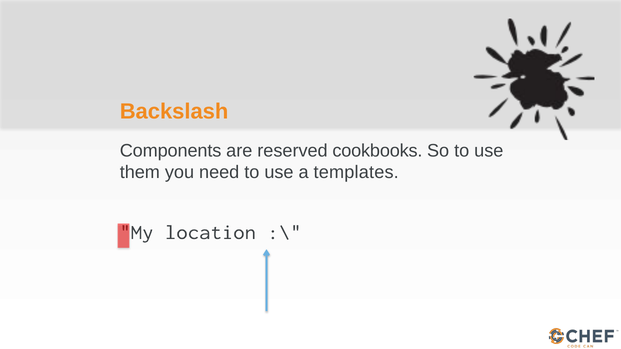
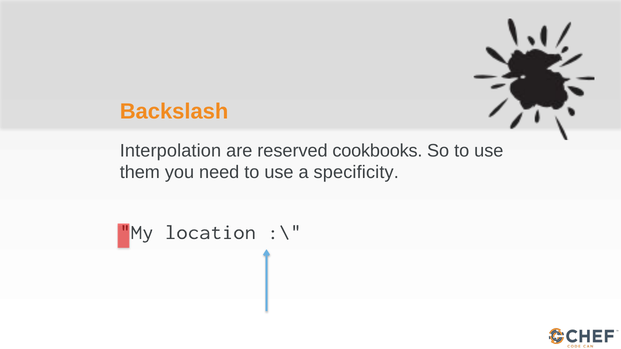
Components: Components -> Interpolation (170, 151)
templates: templates -> specificity (356, 172)
